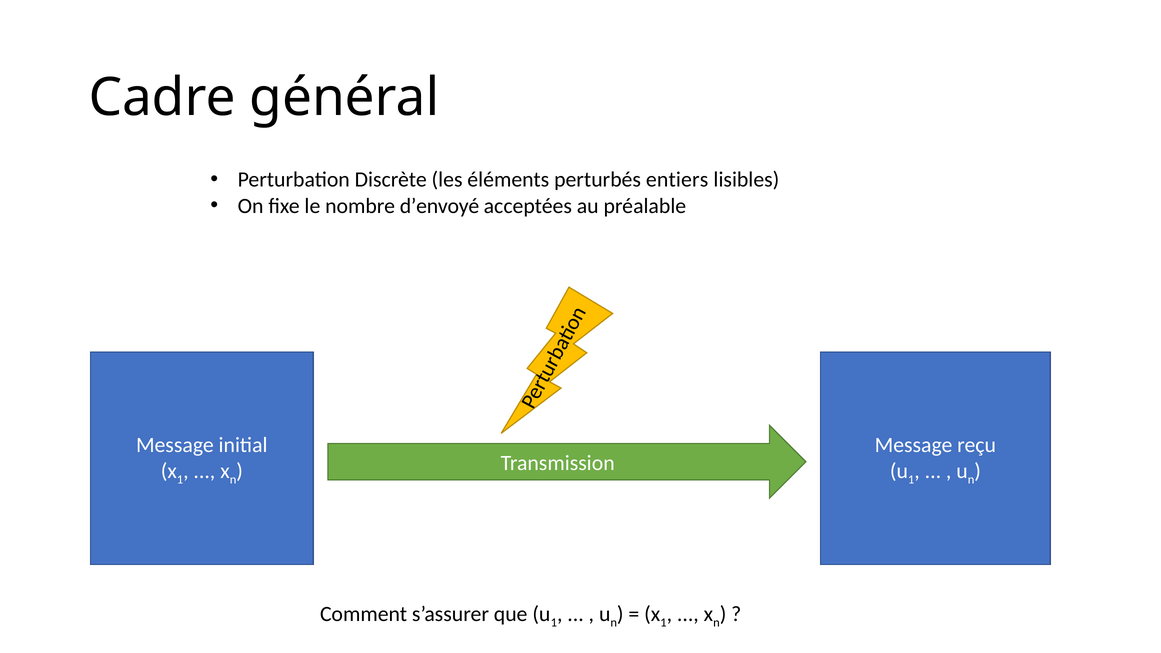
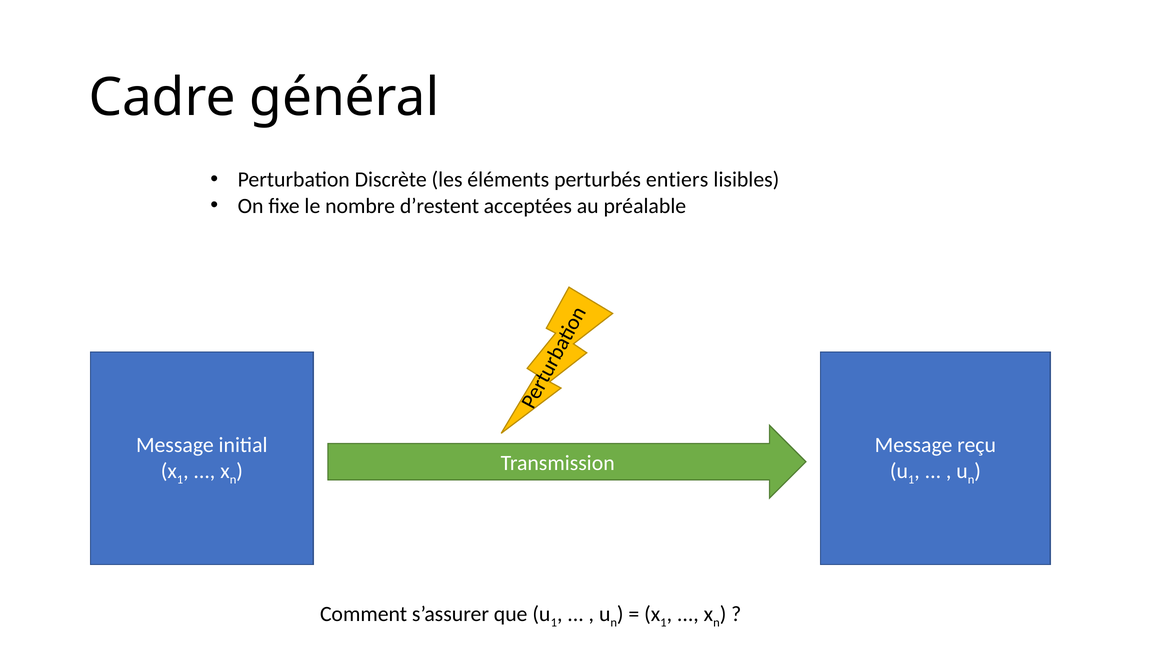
d’envoyé: d’envoyé -> d’restent (439, 206)
